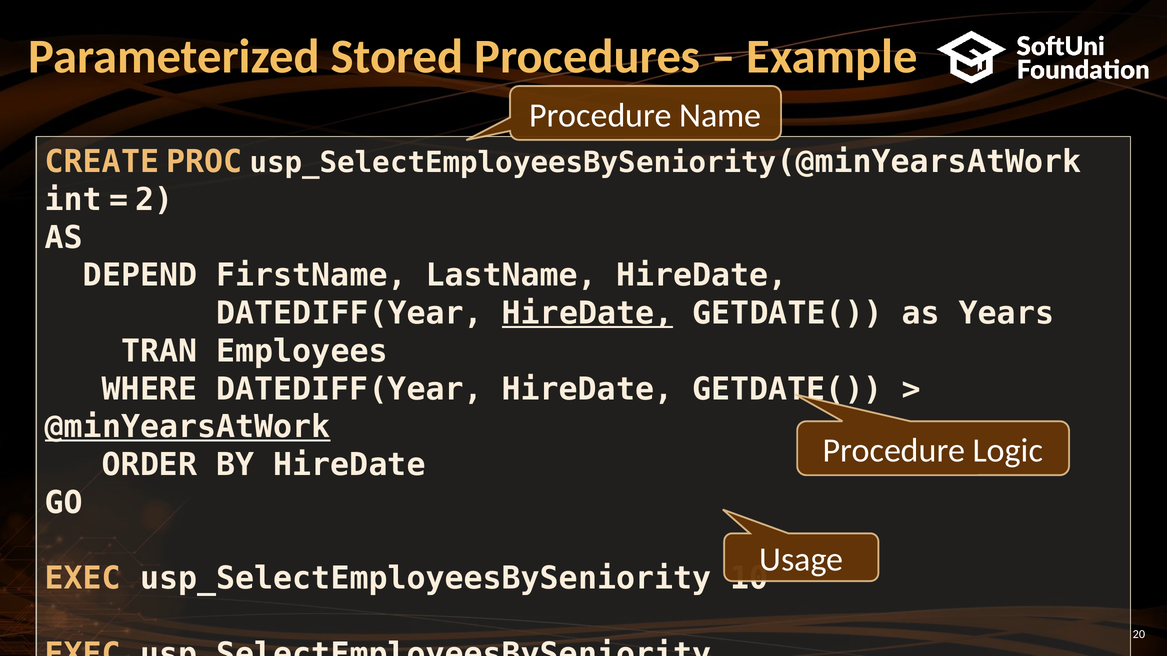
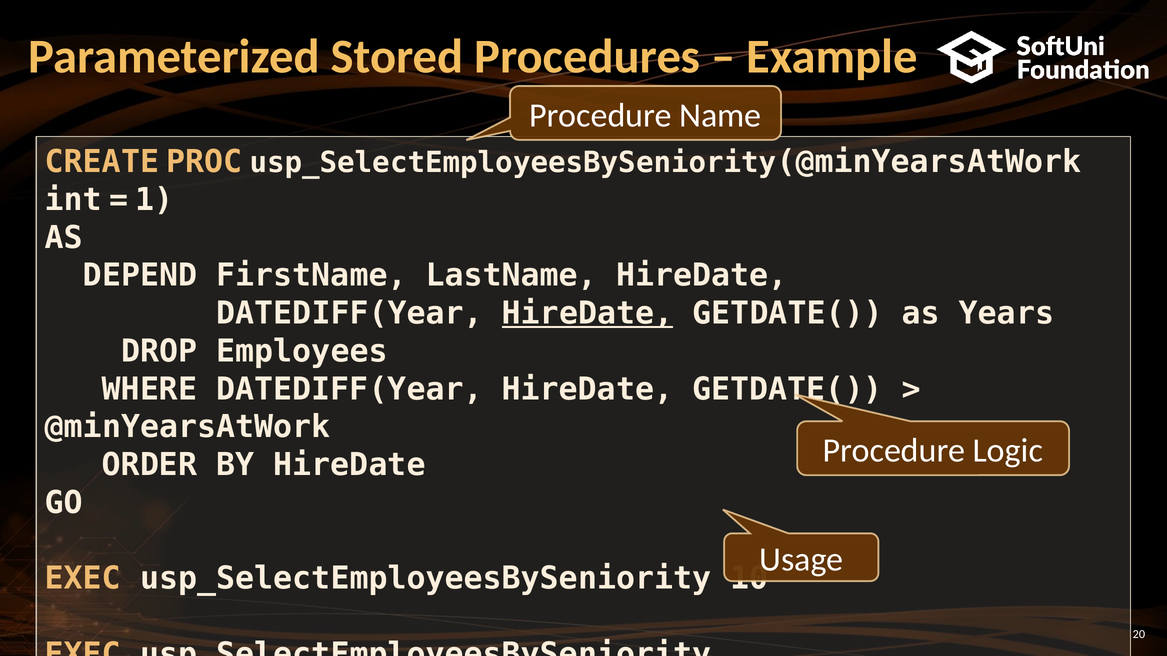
2: 2 -> 1 (154, 200)
TRAN: TRAN -> DROP (159, 352)
@minYearsAtWork underline: present -> none (188, 427)
